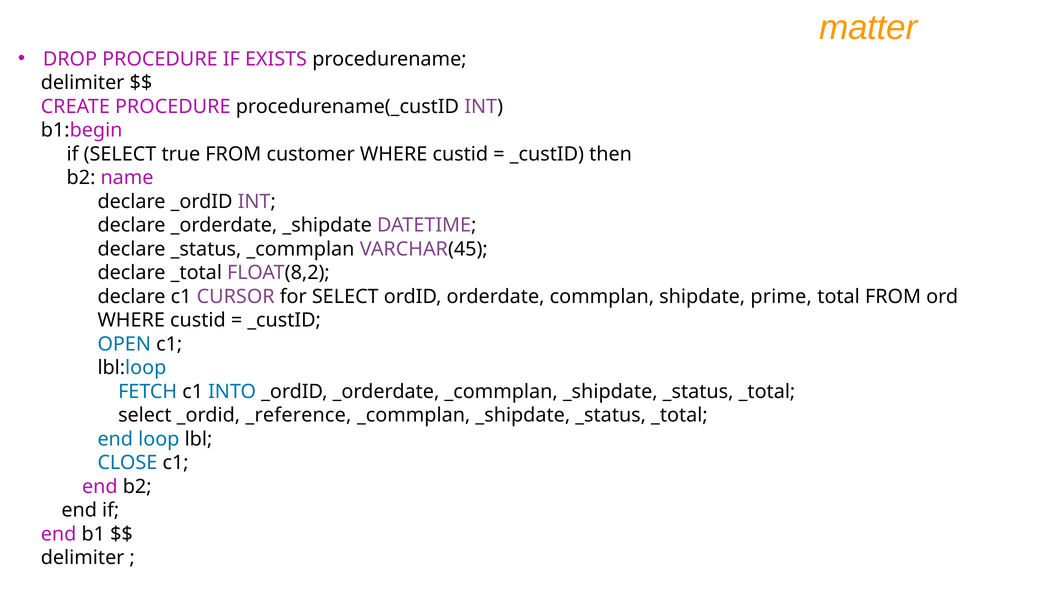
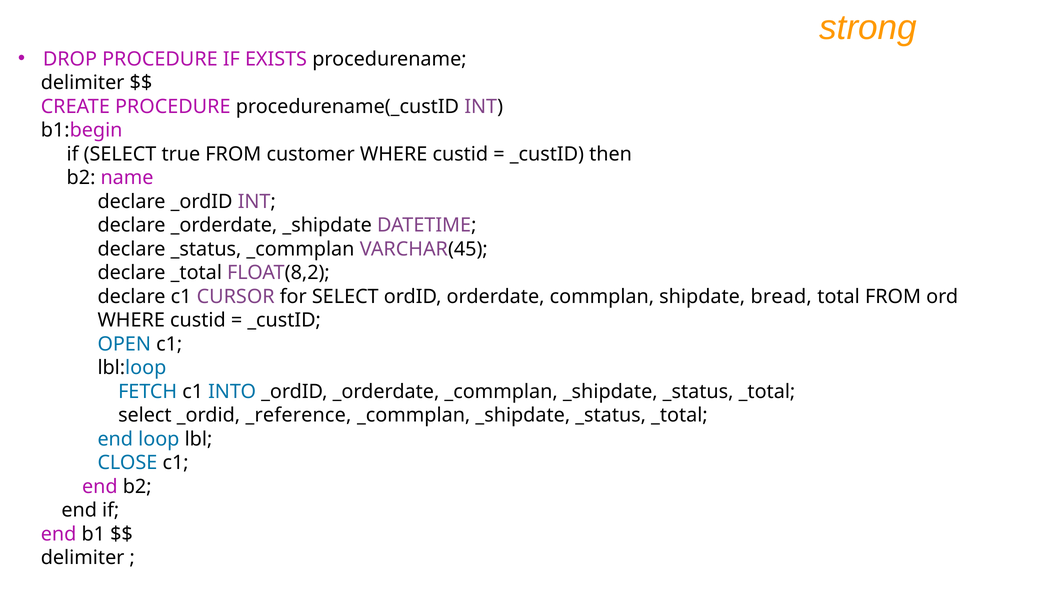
matter: matter -> strong (868, 28)
prime: prime -> bread (781, 297)
